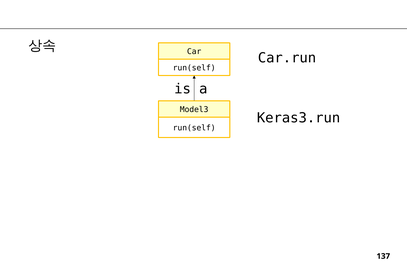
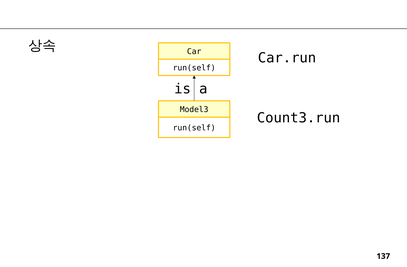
Keras3.run: Keras3.run -> Count3.run (299, 118)
